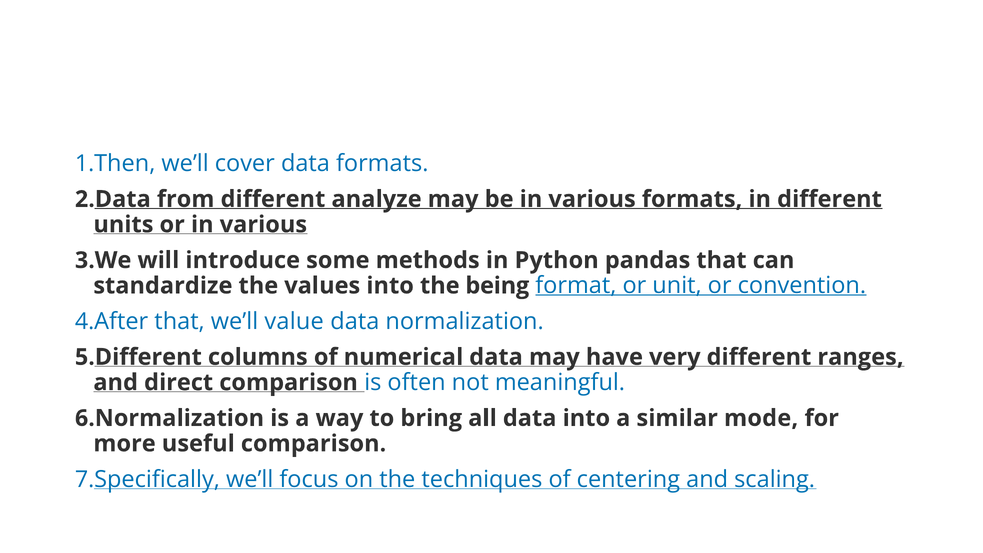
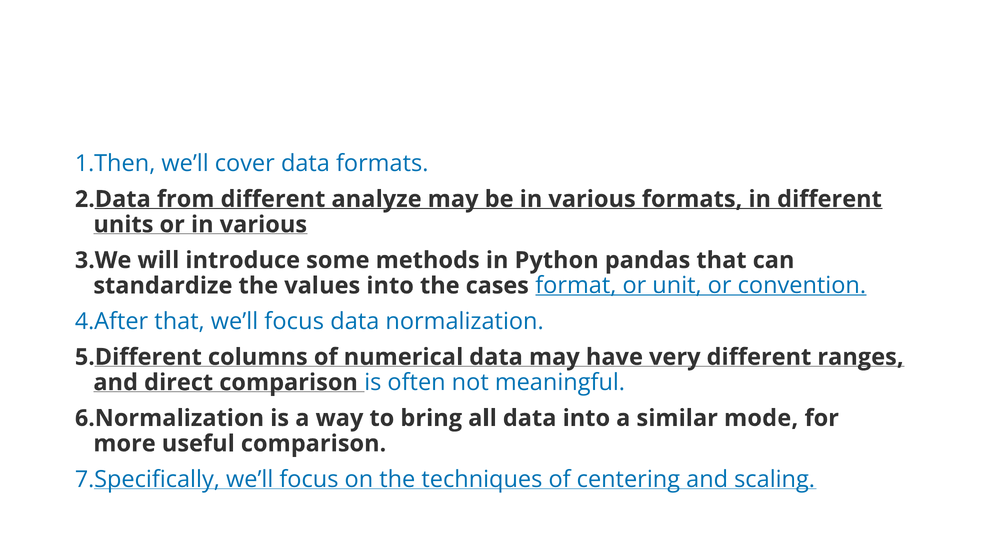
being: being -> cases (497, 286)
that we’ll value: value -> focus (294, 321)
